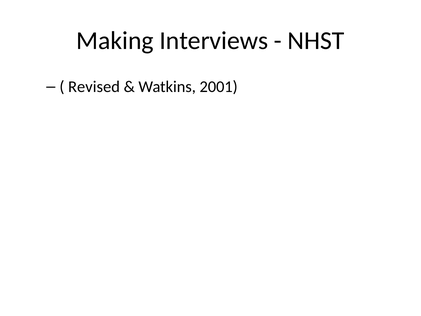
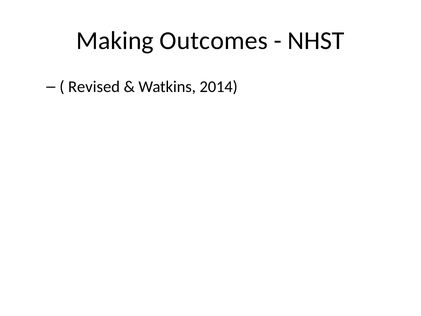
Interviews: Interviews -> Outcomes (214, 41)
2001: 2001 -> 2014 (219, 87)
